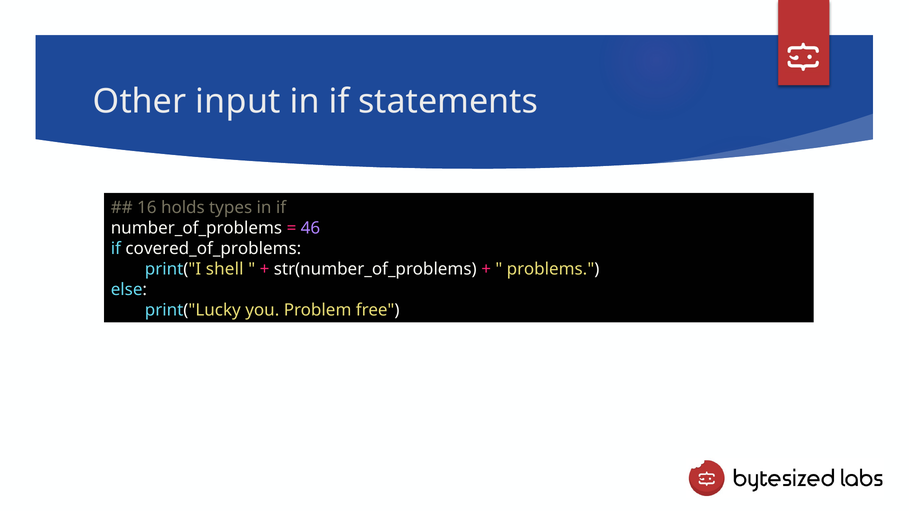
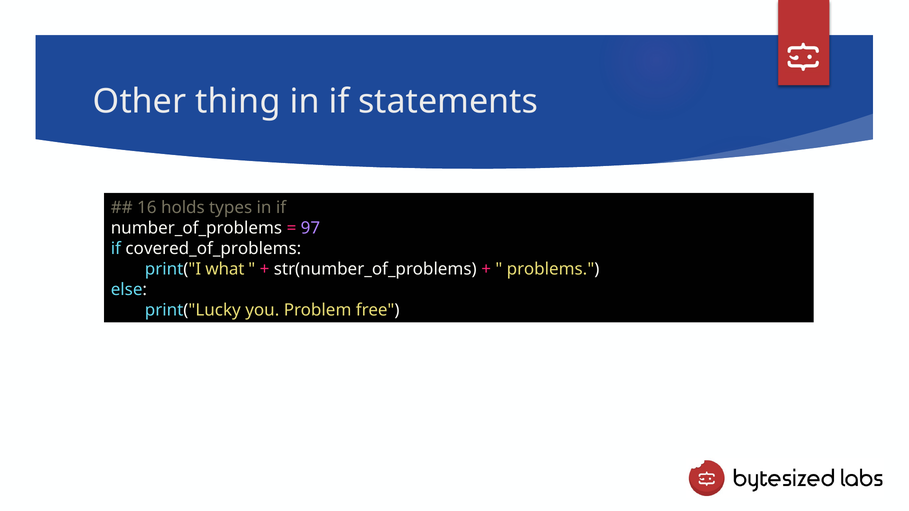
input: input -> thing (238, 101)
46: 46 -> 97 (310, 228)
shell: shell -> what (225, 269)
